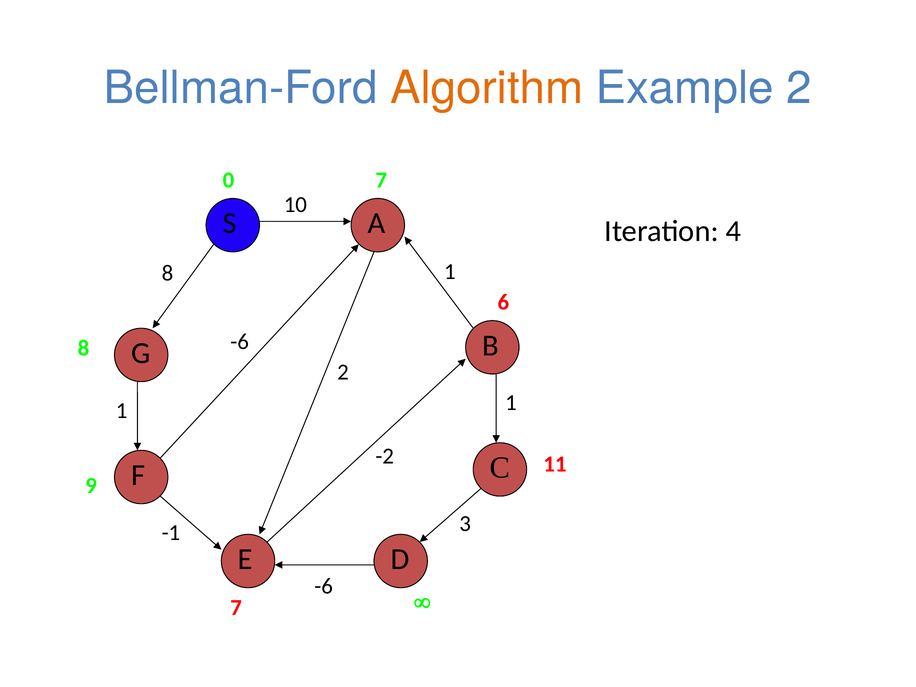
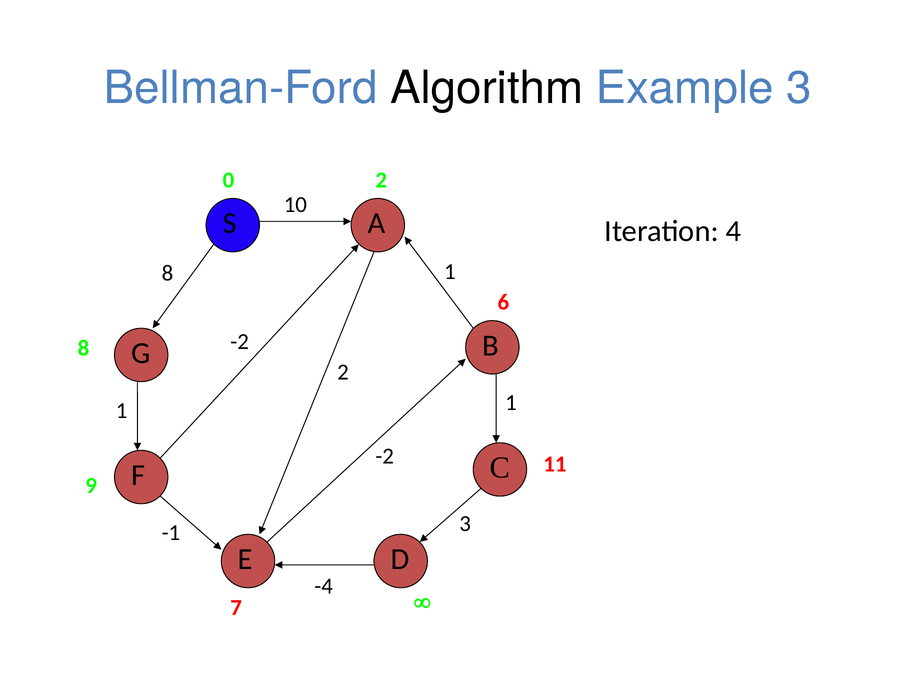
Algorithm colour: orange -> black (487, 88)
Example 2: 2 -> 3 (799, 88)
0 7: 7 -> 2 (381, 180)
-6: -6 -> -2 (240, 342)
-6: -6 -> -4 (324, 586)
